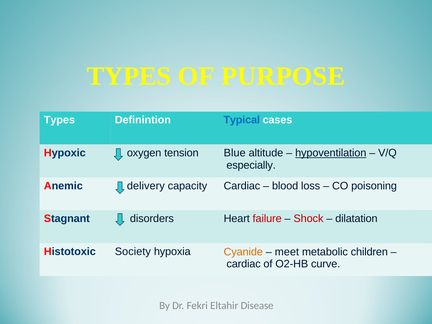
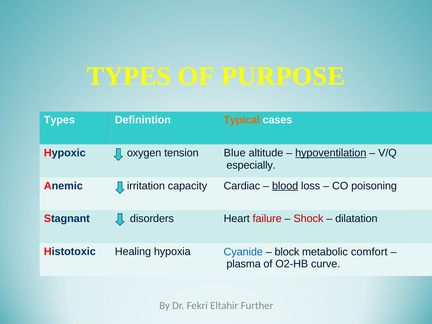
Typical colour: blue -> orange (242, 120)
delivery: delivery -> irritation (146, 186)
blood underline: none -> present (285, 186)
Society: Society -> Healing (133, 252)
Cyanide colour: orange -> blue (243, 252)
meet: meet -> block (287, 252)
children: children -> comfort (369, 252)
cardiac: cardiac -> plasma (244, 264)
Disease: Disease -> Further (257, 305)
